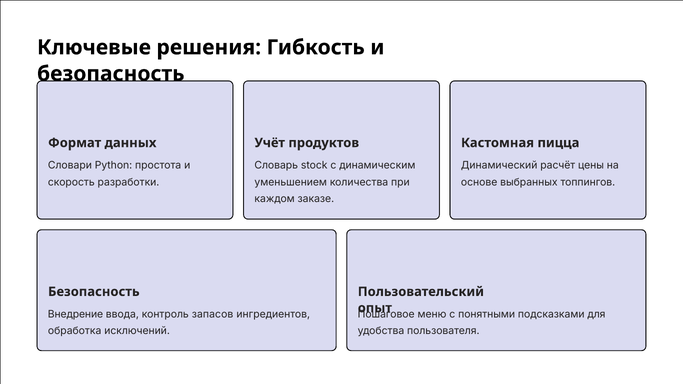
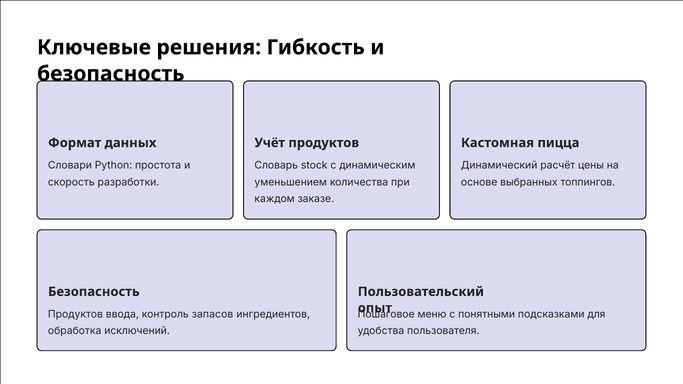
Внедрение: Внедрение -> Продуктов (75, 314)
